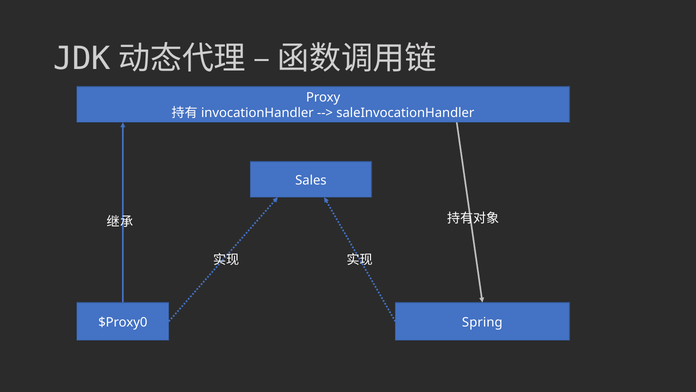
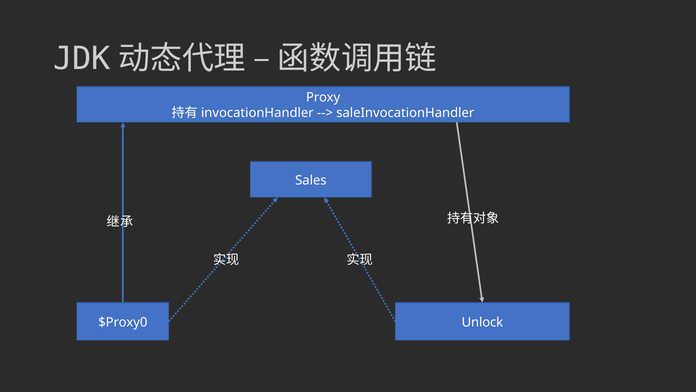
Spring: Spring -> Unlock (482, 322)
